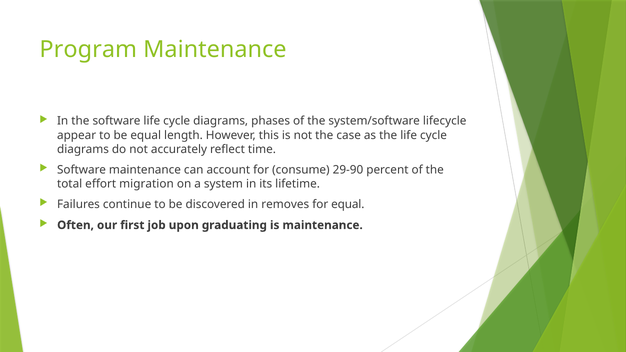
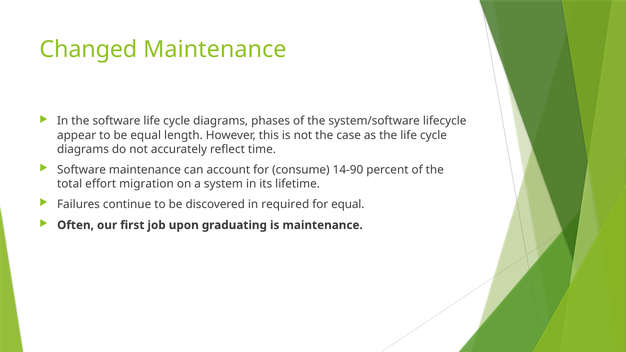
Program: Program -> Changed (88, 49)
29-90: 29-90 -> 14-90 (348, 170)
removes: removes -> required (285, 205)
